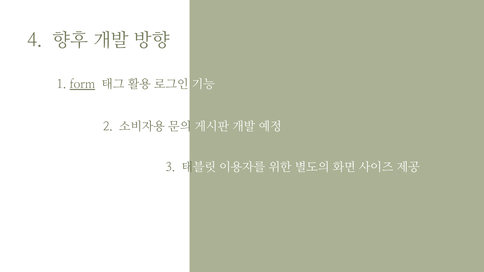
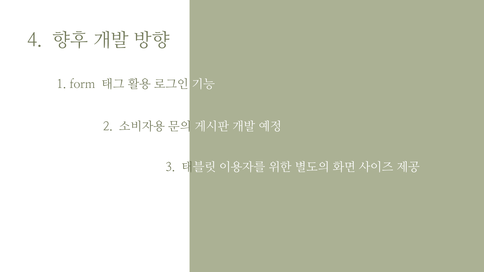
form underline: present -> none (82, 84)
